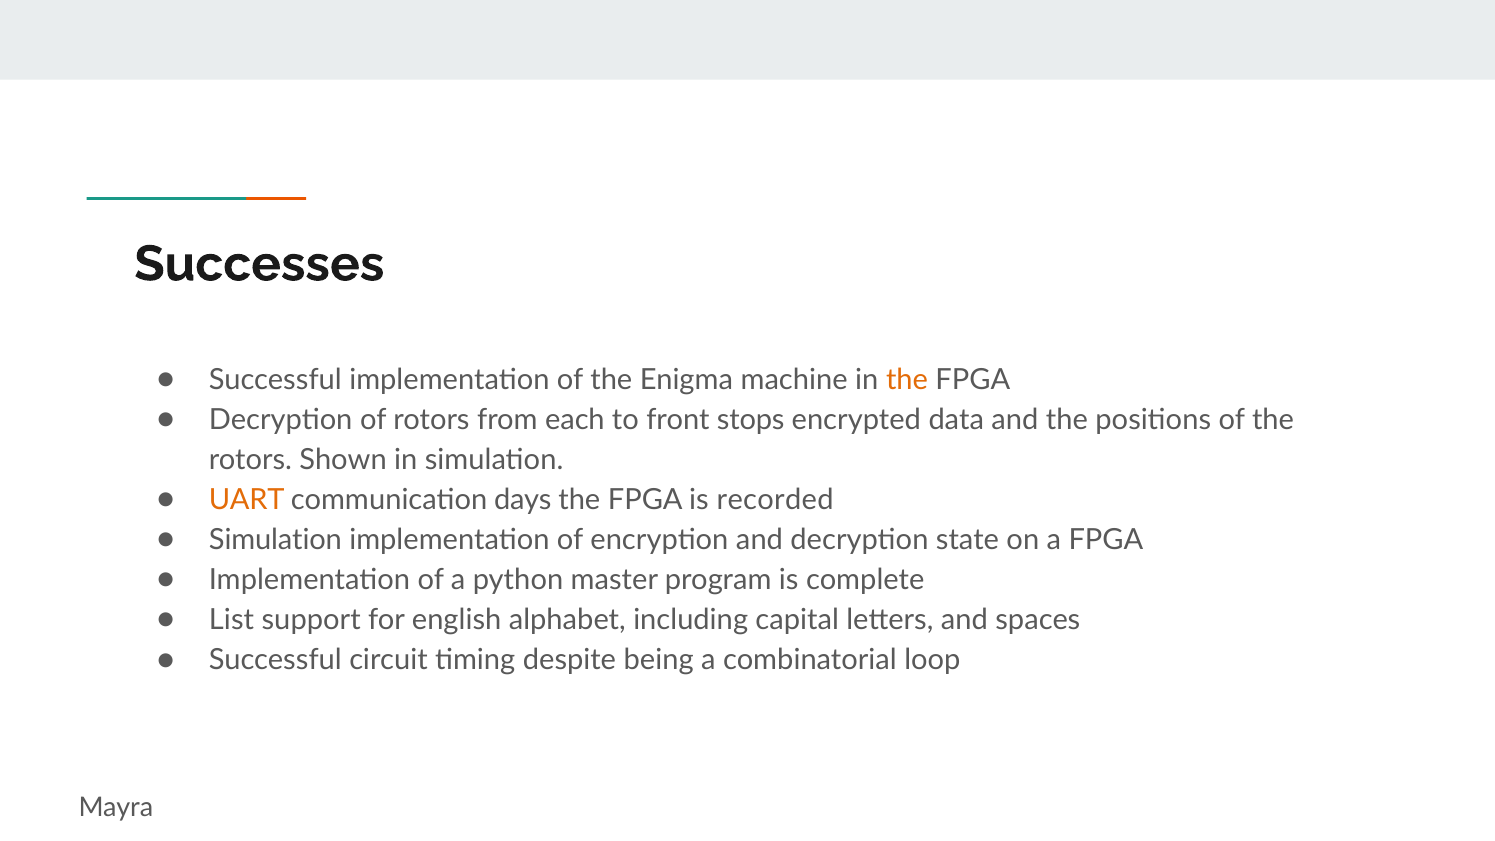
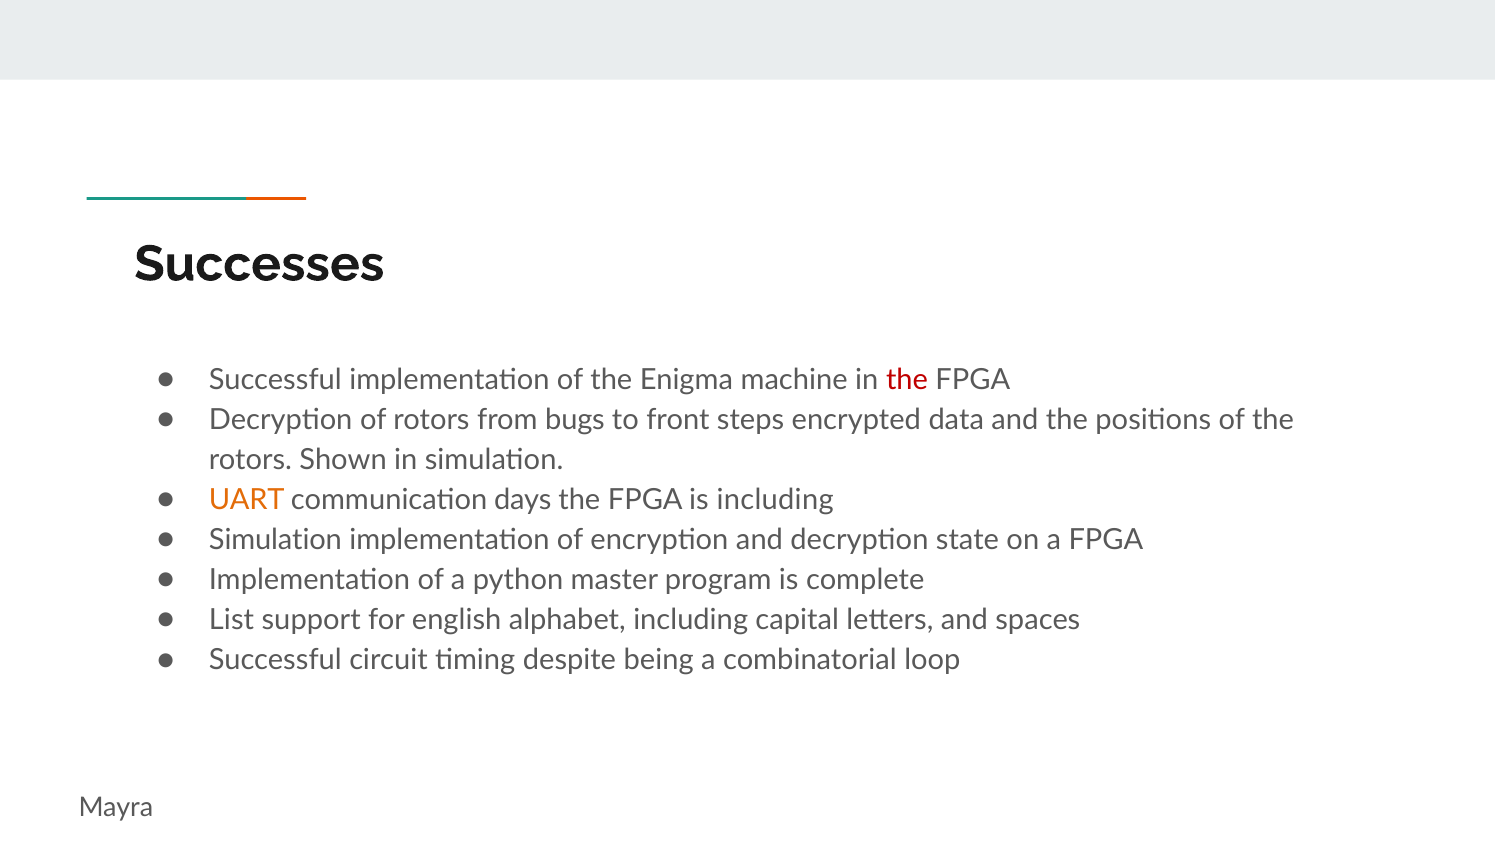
the colour: orange -> red (907, 380)
each: each -> bugs (575, 420)
stops: stops -> steps (751, 420)
is recorded: recorded -> including (775, 500)
